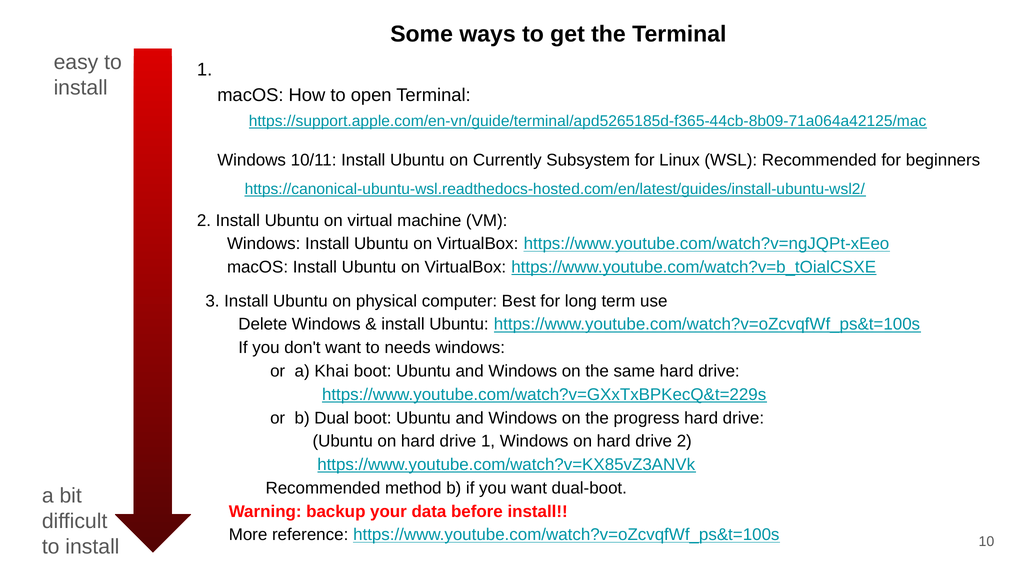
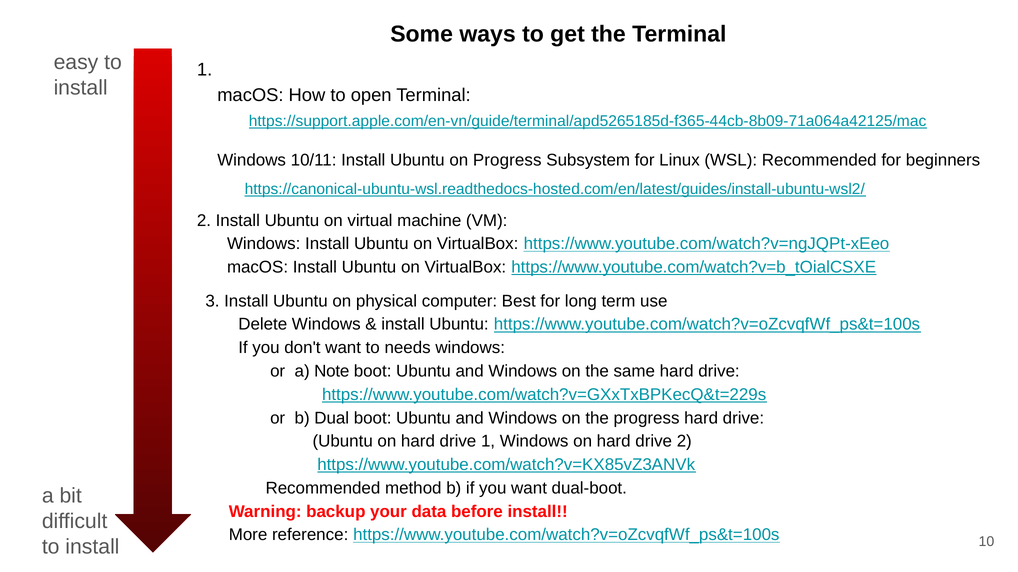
on Currently: Currently -> Progress (507, 160)
Khai: Khai -> Note (332, 372)
